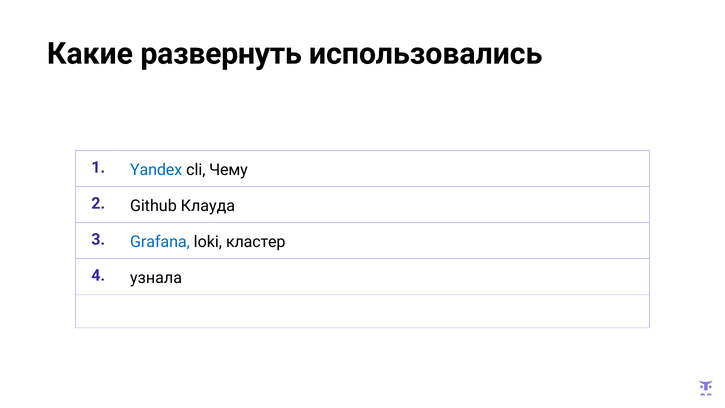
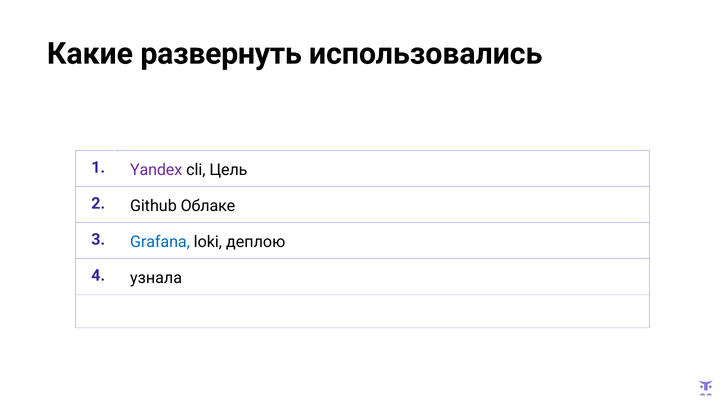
Yandex colour: blue -> purple (156, 170)
Чему: Чему -> Цель (228, 170)
Клауда: Клауда -> Облаке (208, 206)
кластер: кластер -> деплою (256, 242)
